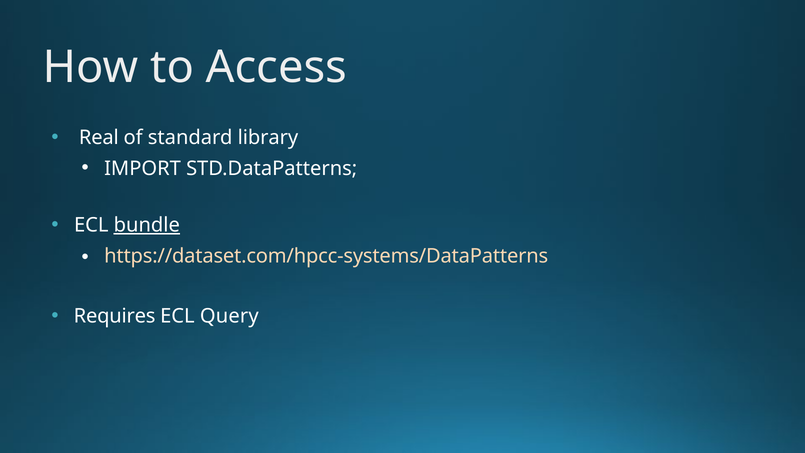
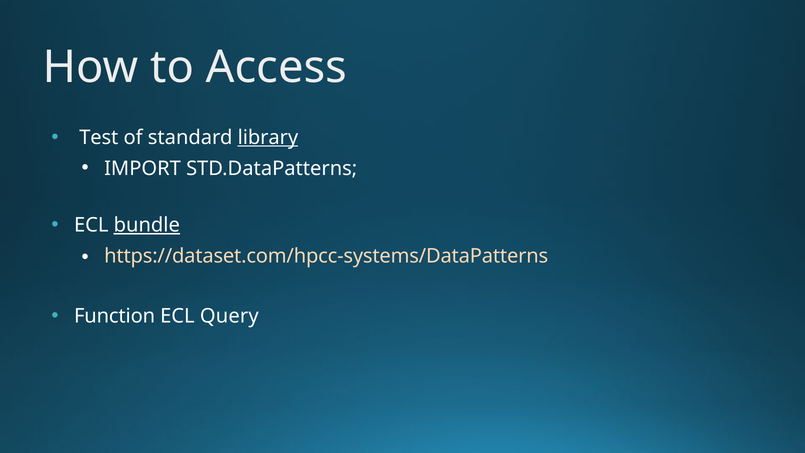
Real: Real -> Test (99, 137)
library underline: none -> present (268, 137)
Requires: Requires -> Function (115, 316)
